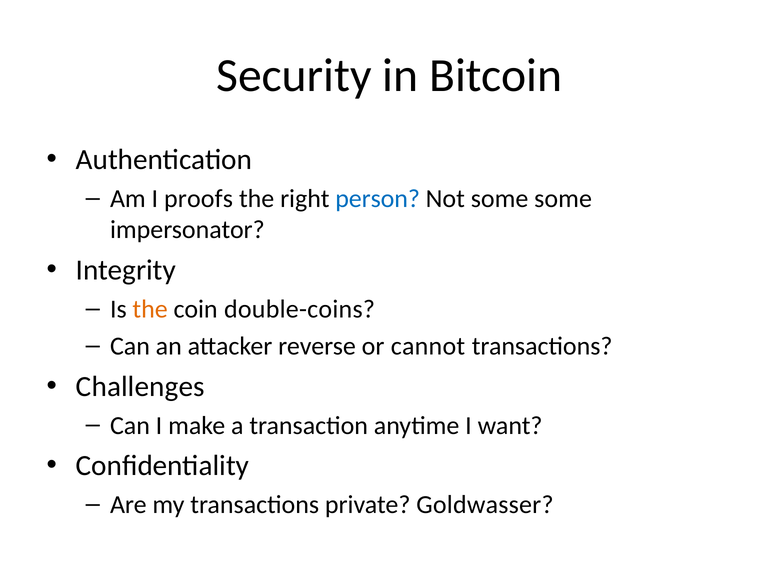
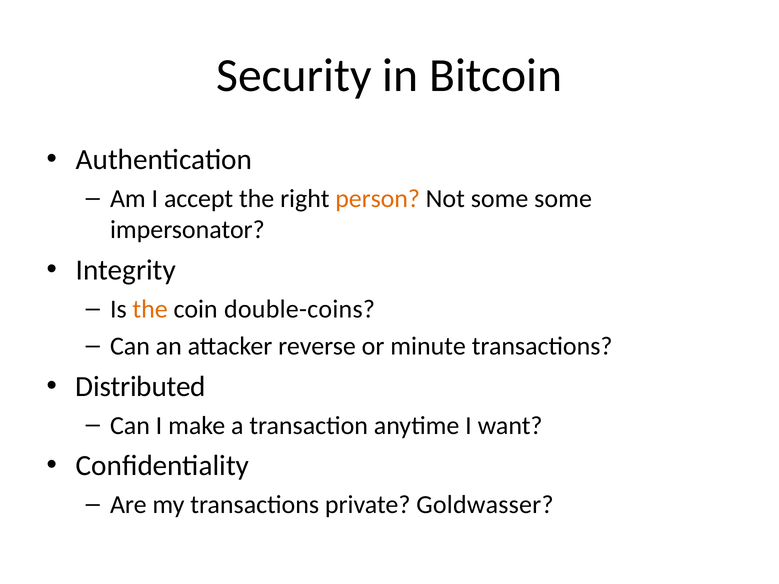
proofs: proofs -> accept (199, 199)
person colour: blue -> orange (378, 199)
cannot: cannot -> minute (428, 346)
Challenges: Challenges -> Distributed (141, 387)
